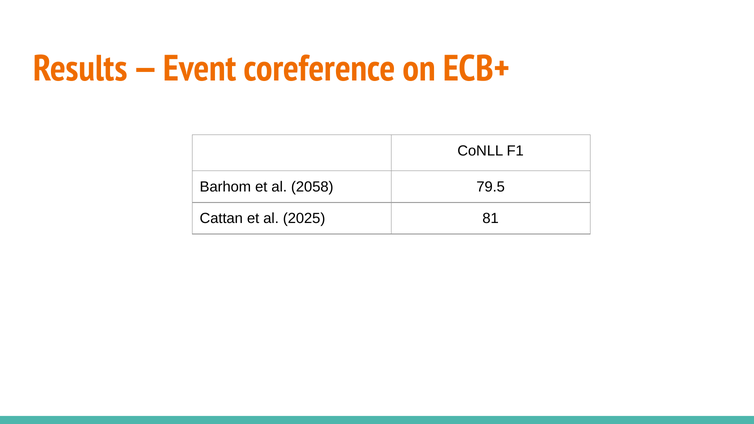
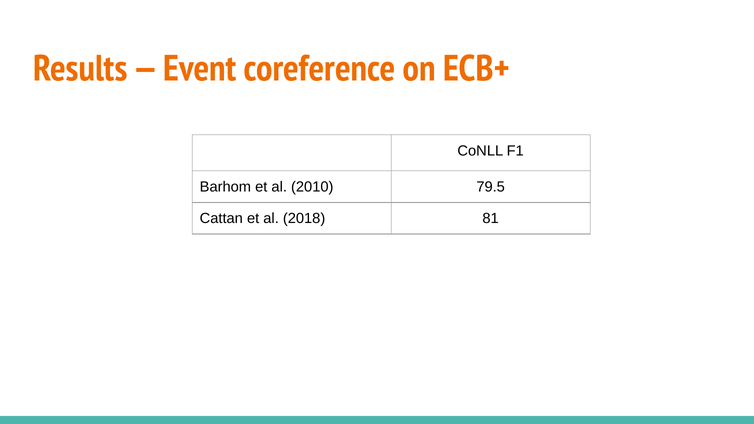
2058: 2058 -> 2010 (312, 187)
2025: 2025 -> 2018 (304, 218)
